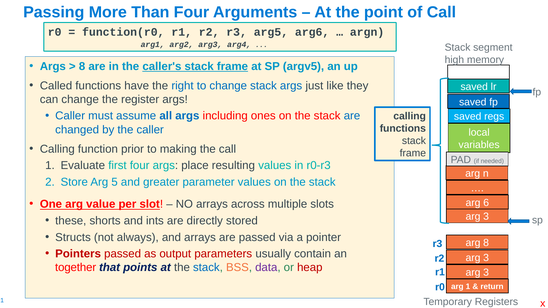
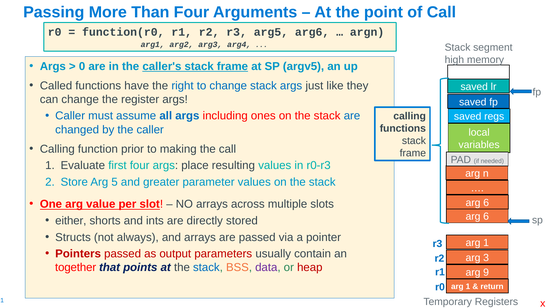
8: 8 -> 0 (82, 66)
3: 3 -> 6 (486, 217)
these: these -> either (71, 221)
8: 8 -> 1 (486, 243)
3: 3 -> 9 (486, 273)
